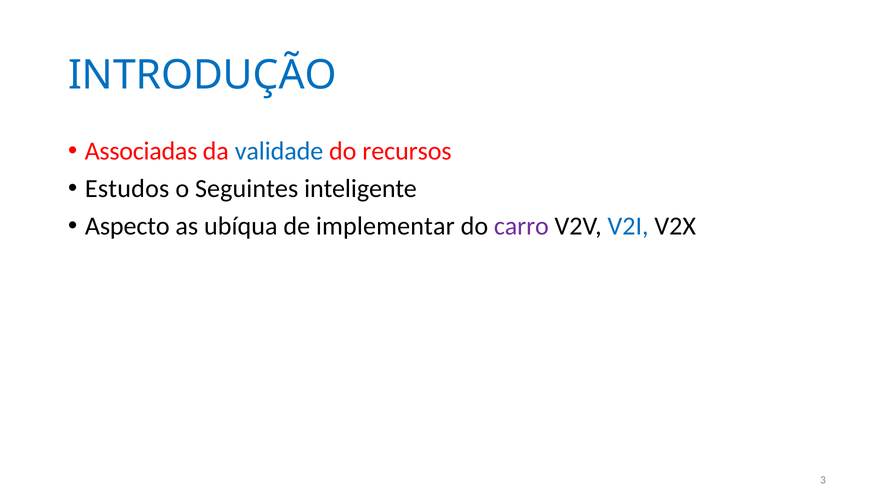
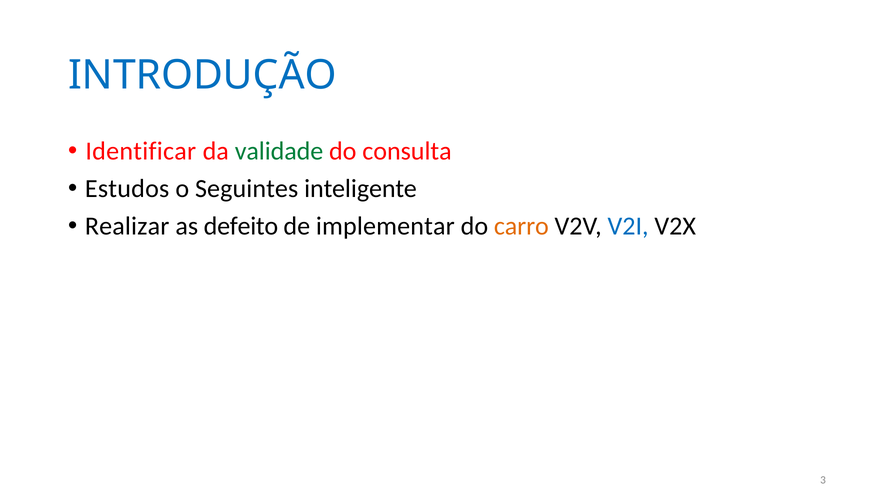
Associadas: Associadas -> Identificar (141, 151)
validade colour: blue -> green (279, 151)
recursos: recursos -> consulta (407, 151)
Aspecto: Aspecto -> Realizar (127, 226)
ubíqua: ubíqua -> defeito (241, 226)
carro colour: purple -> orange (521, 226)
